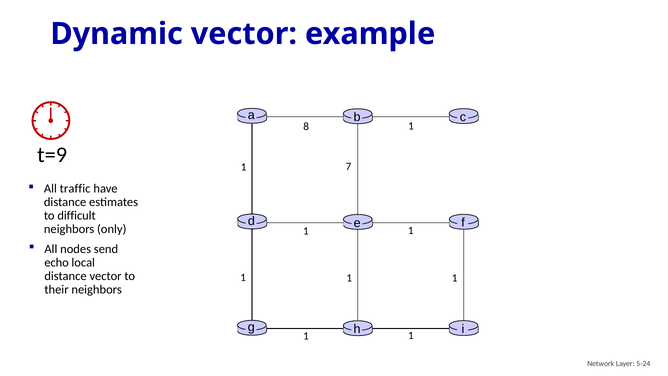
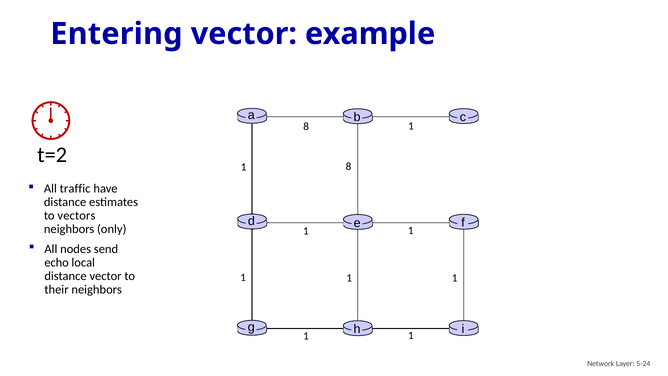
Dynamic: Dynamic -> Entering (116, 34)
t=9: t=9 -> t=2 (52, 155)
7: 7 -> 8 (349, 167)
difficult: difficult -> vectors (76, 216)
